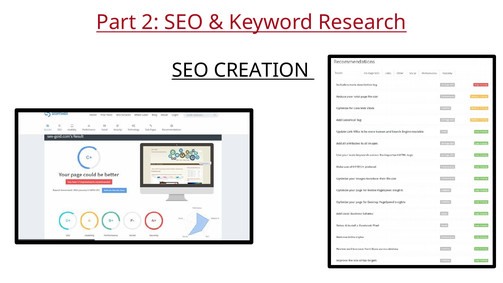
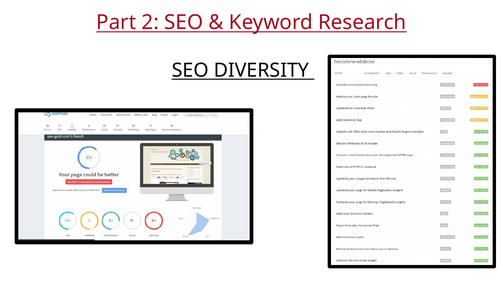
CREATION: CREATION -> DIVERSITY (261, 70)
